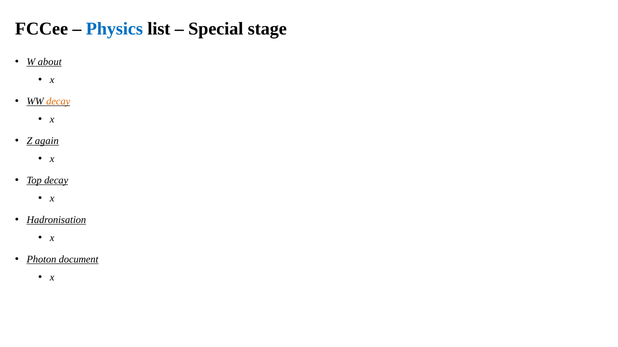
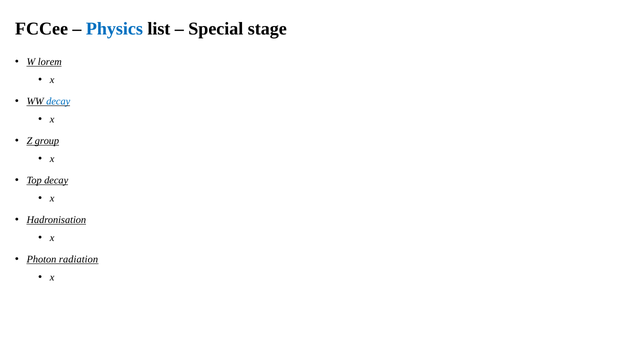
about: about -> lorem (50, 62)
decay colour: orange -> blue (58, 101)
again: again -> group (47, 141)
document: document -> radiation (79, 260)
